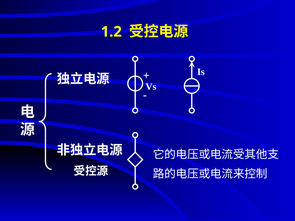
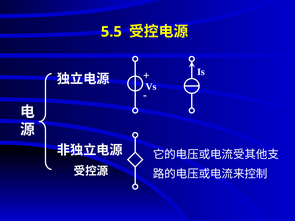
1.2: 1.2 -> 5.5 (111, 32)
